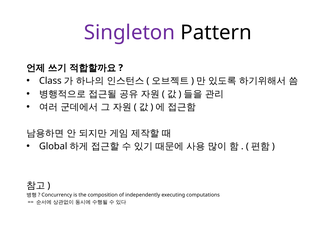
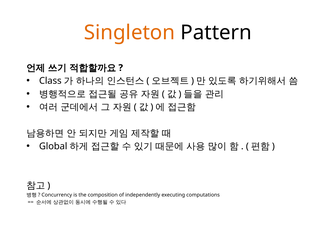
Singleton colour: purple -> orange (129, 33)
